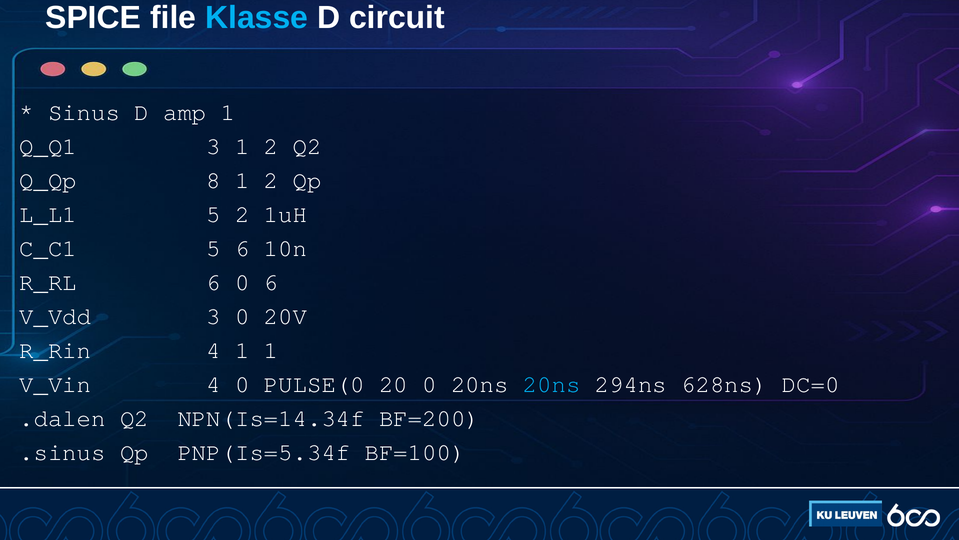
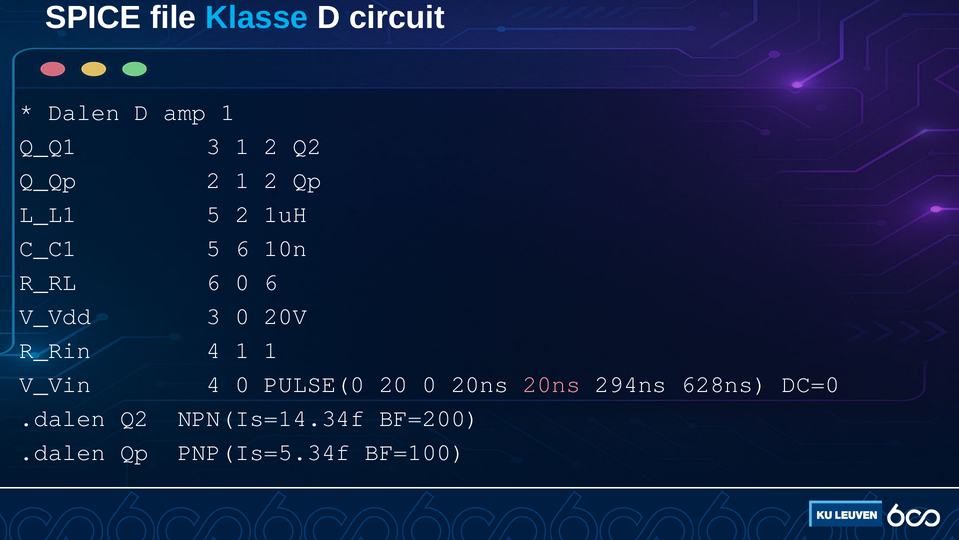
Sinus: Sinus -> Dalen (84, 112)
Q_Qp 8: 8 -> 2 (214, 180)
20ns colour: light blue -> pink (552, 384)
.sinus: .sinus -> .dalen (62, 452)
